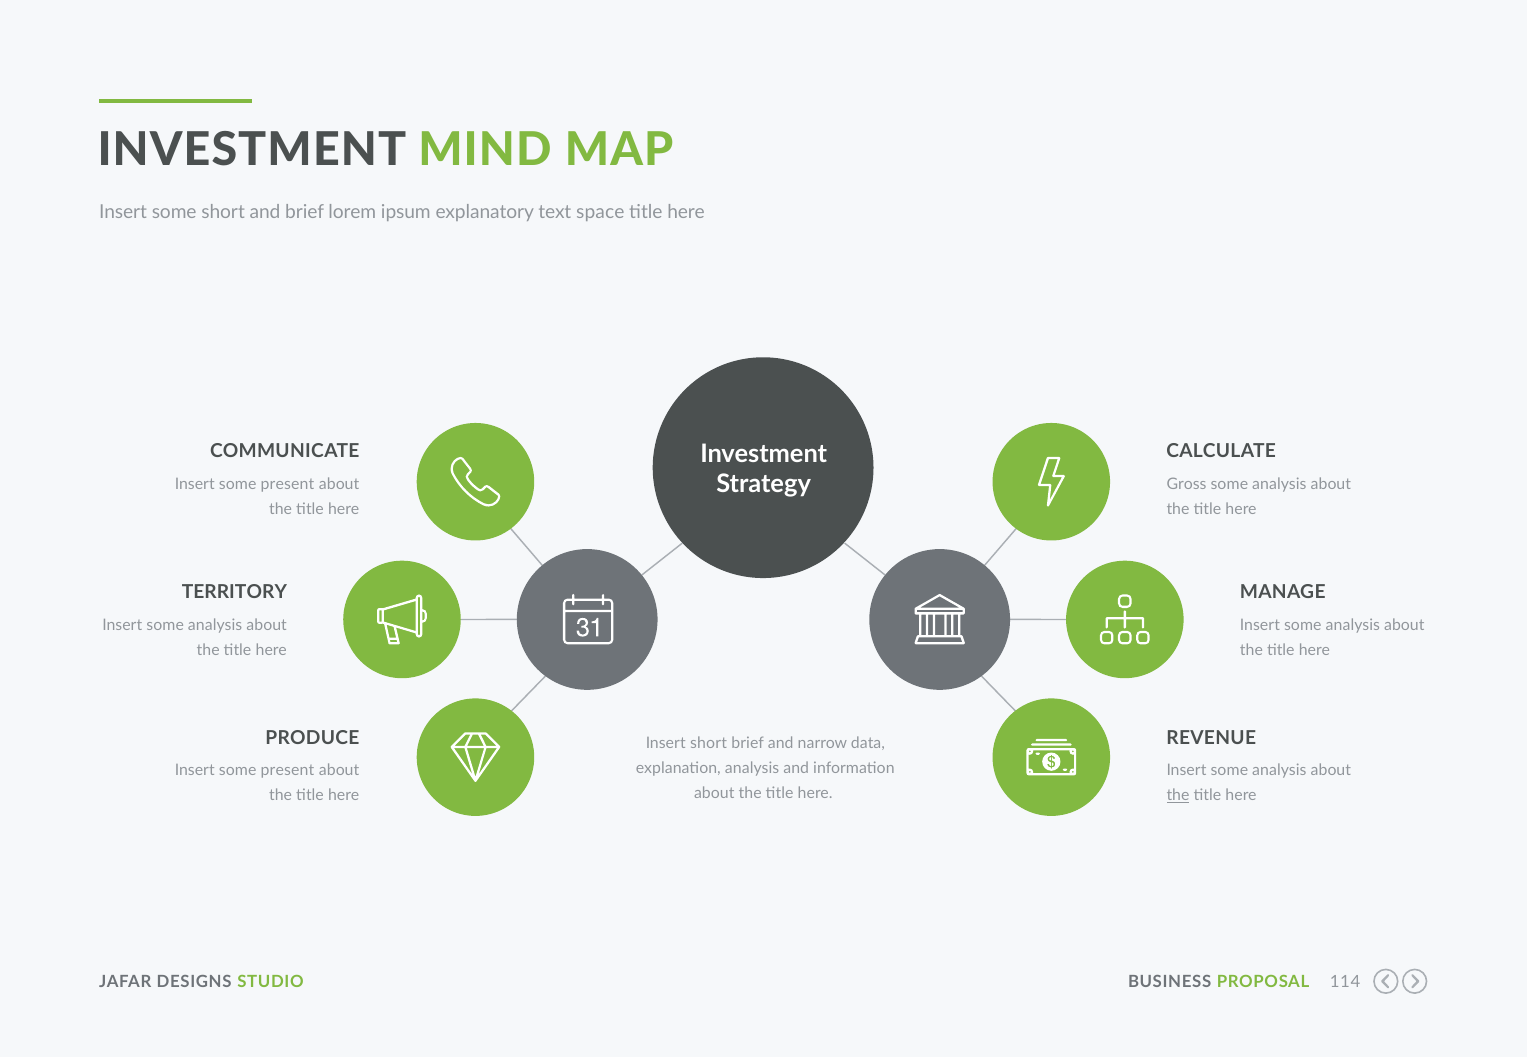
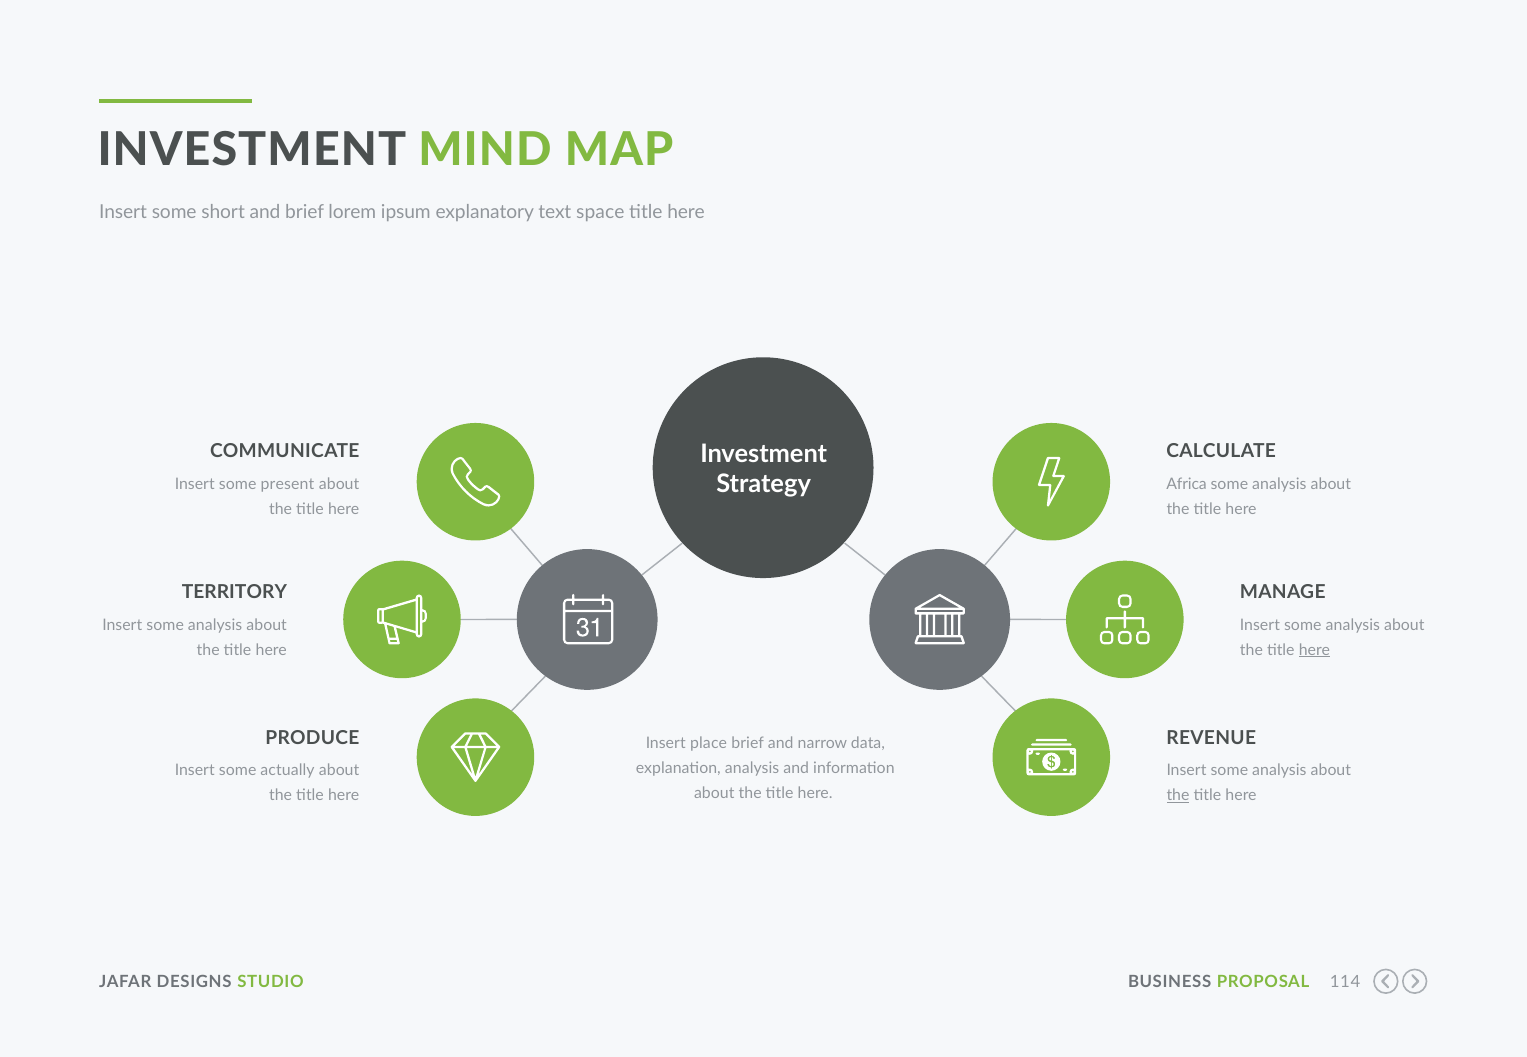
Gross: Gross -> Africa (1187, 485)
here underline: none -> present (1315, 650)
Insert short: short -> place (709, 744)
present: present -> actually (288, 771)
